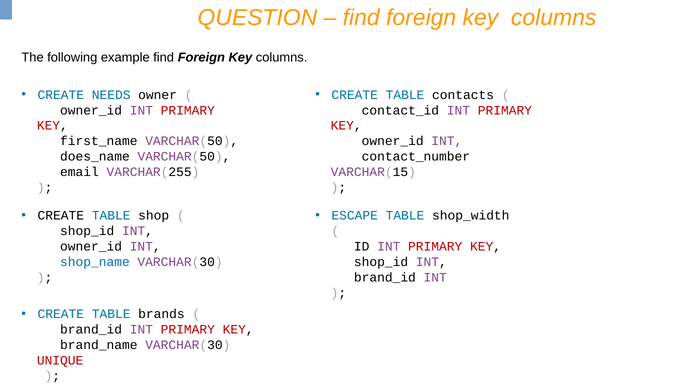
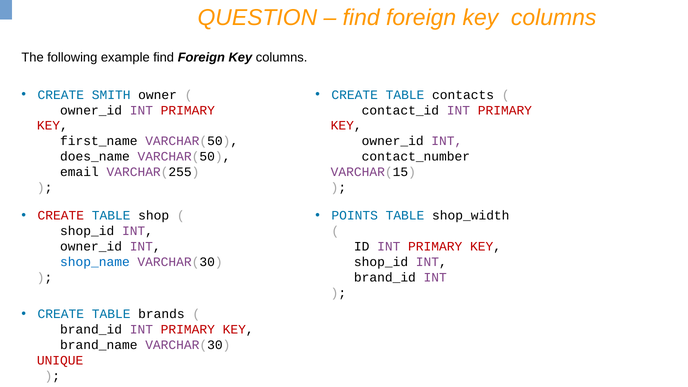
NEEDS: NEEDS -> SMITH (111, 95)
CREATE colour: black -> red (61, 216)
ESCAPE: ESCAPE -> POINTS (355, 216)
